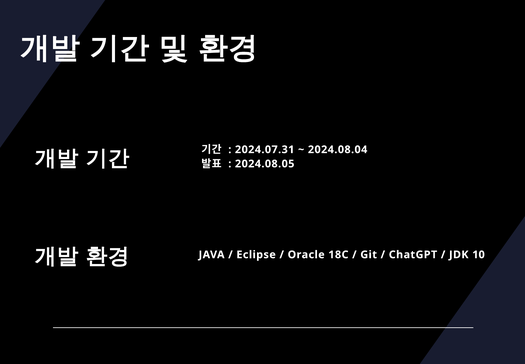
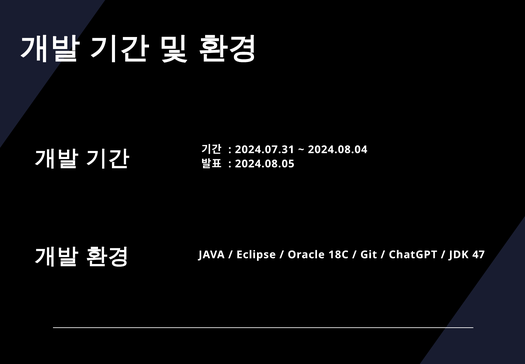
10: 10 -> 47 (479, 254)
